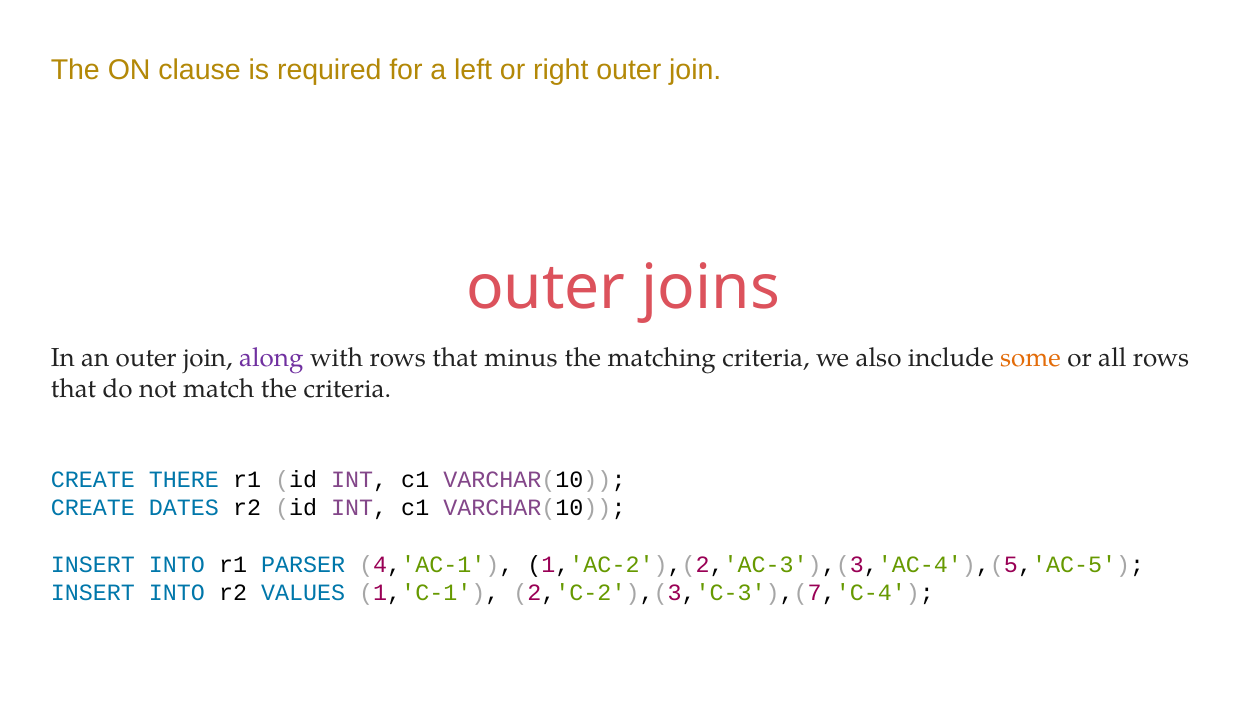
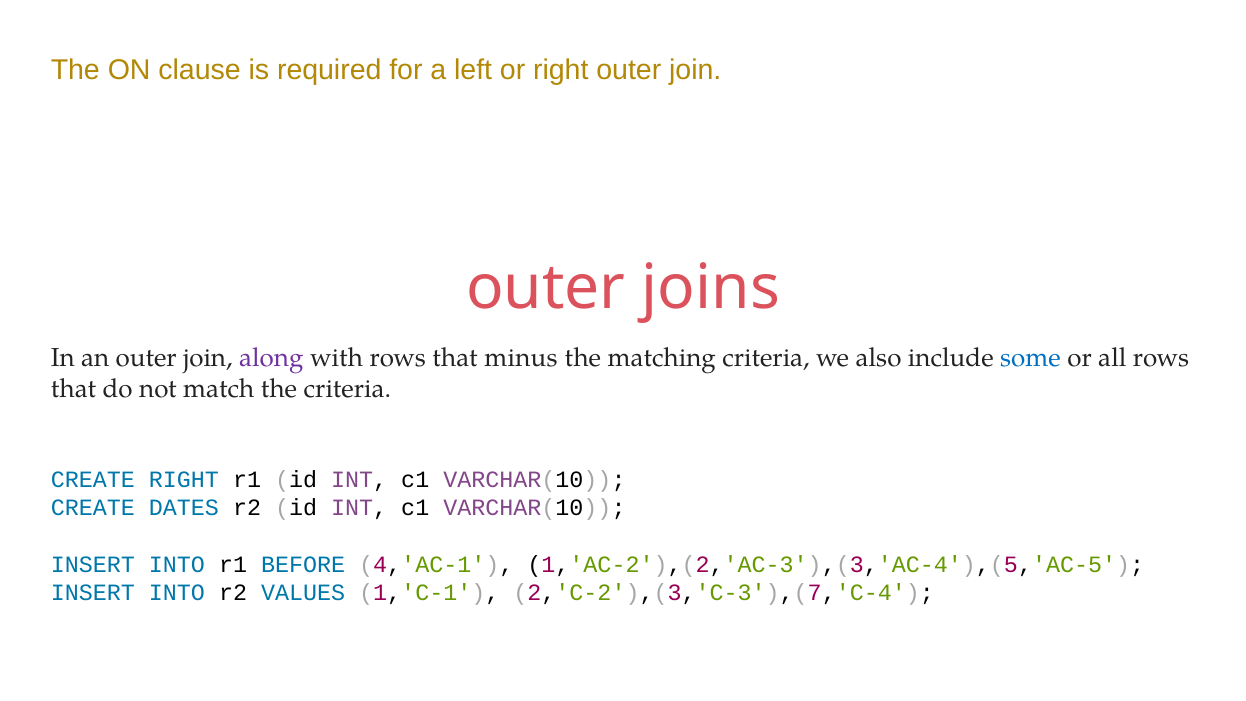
some colour: orange -> blue (1030, 358)
CREATE THERE: THERE -> RIGHT (184, 480)
PARSER: PARSER -> BEFORE (303, 564)
